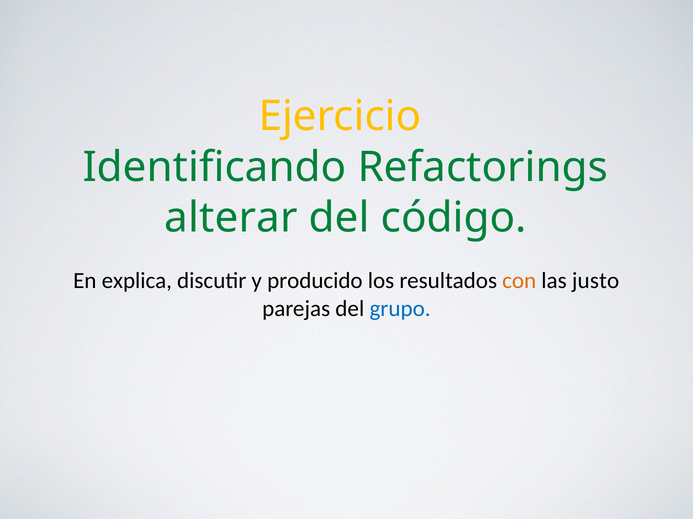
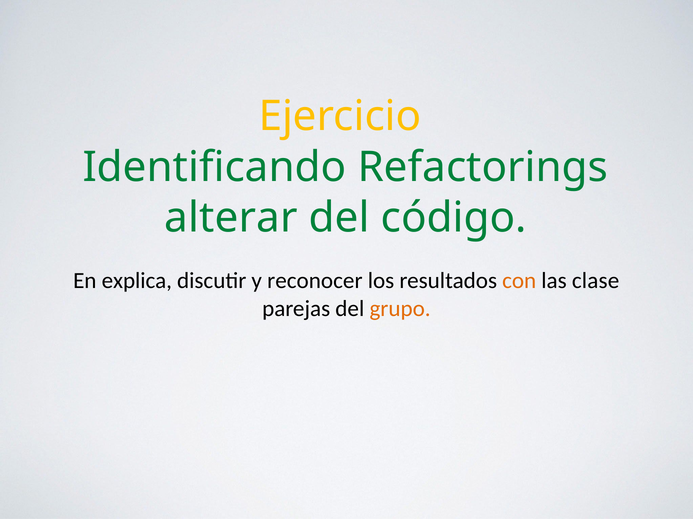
producido: producido -> reconocer (315, 281)
justo: justo -> clase (596, 281)
grupo colour: blue -> orange (400, 309)
